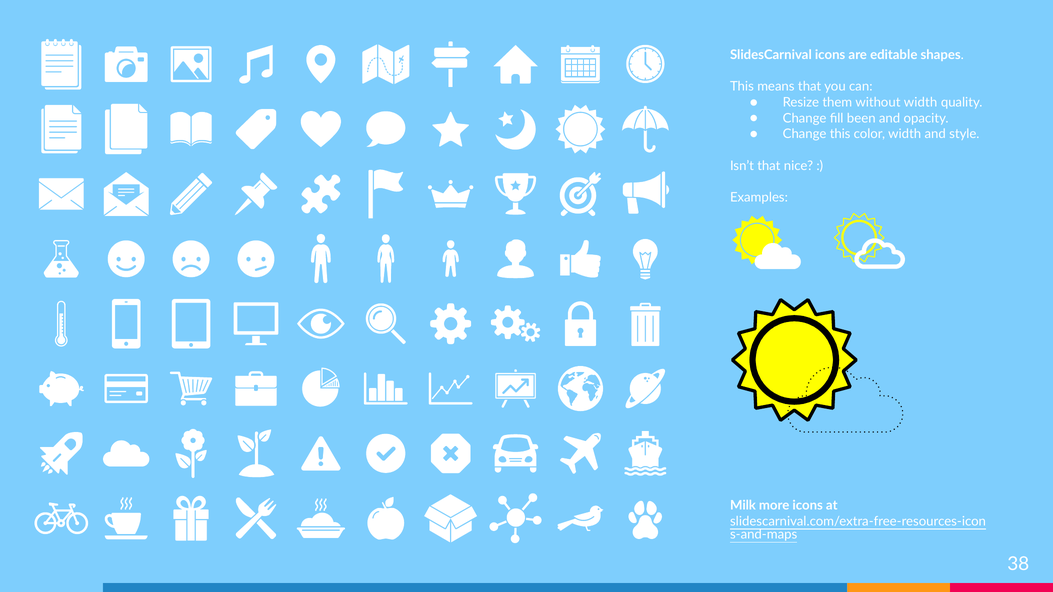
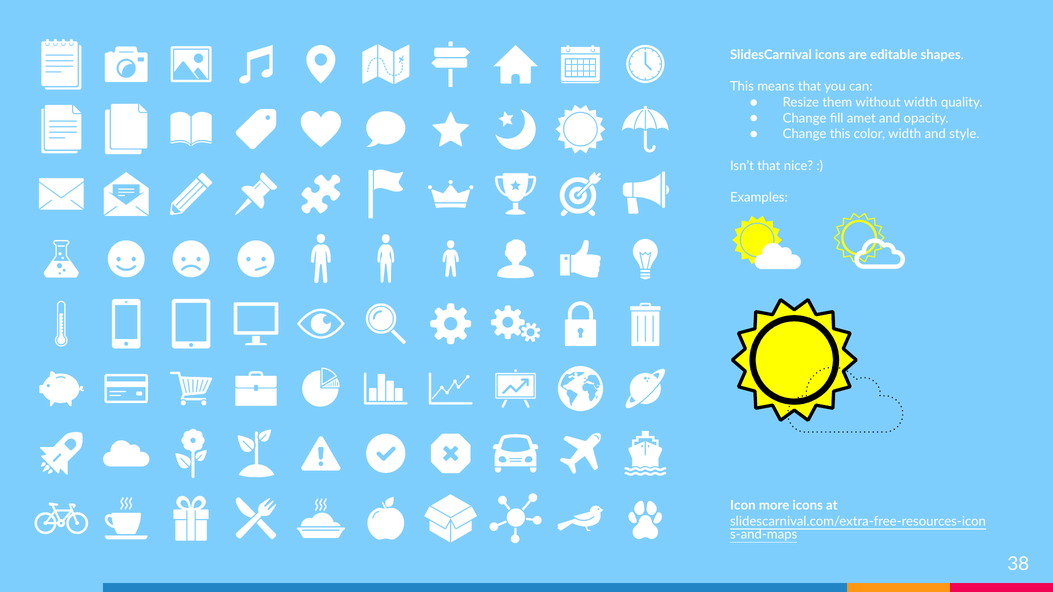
been: been -> amet (861, 118)
Milk: Milk -> Icon (743, 506)
